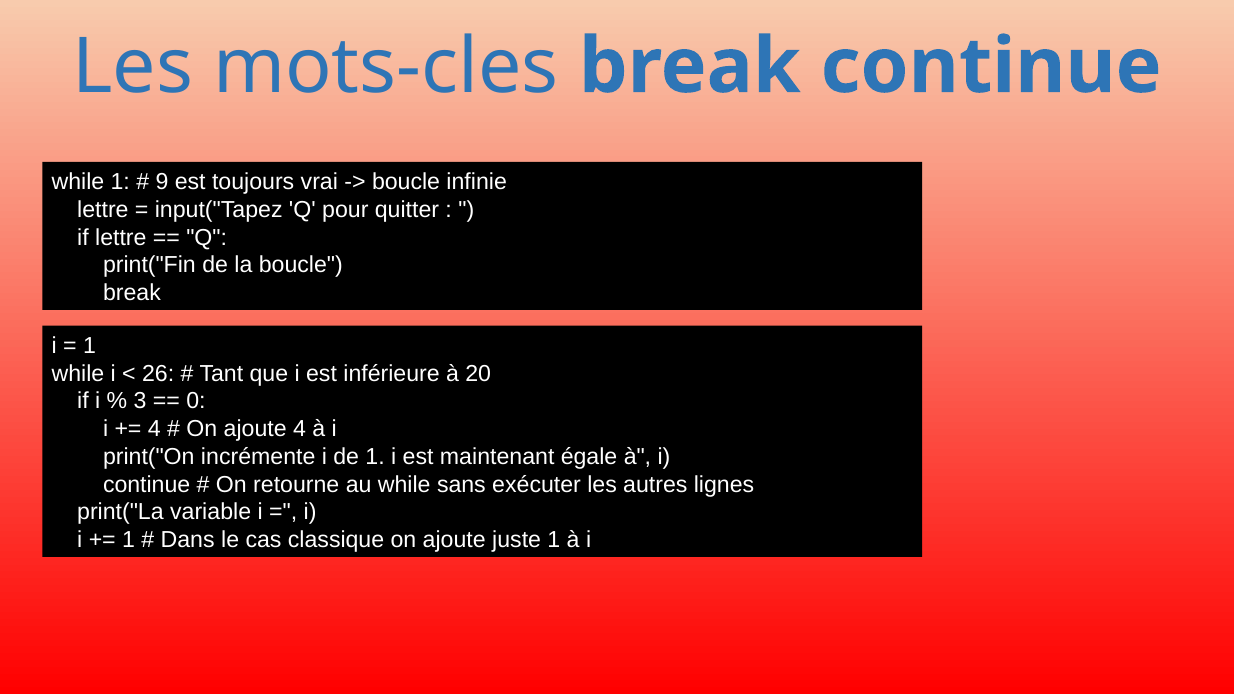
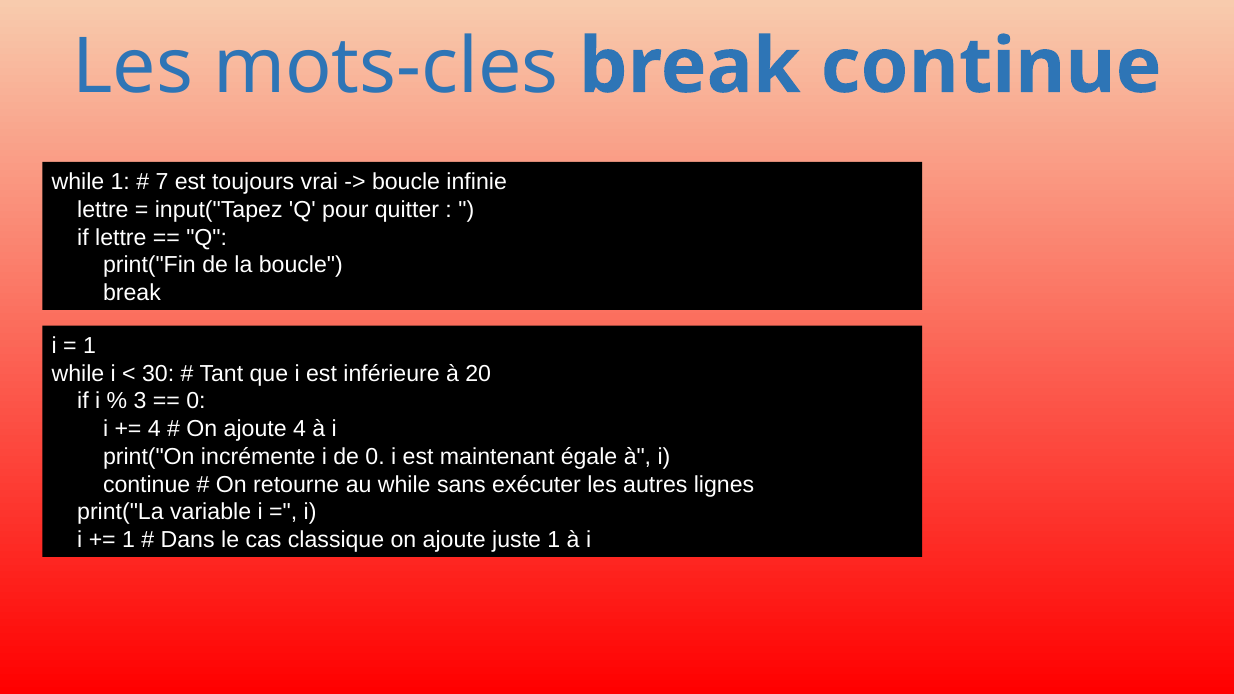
9: 9 -> 7 (162, 182)
26: 26 -> 30 (158, 374)
de 1: 1 -> 0 (375, 457)
